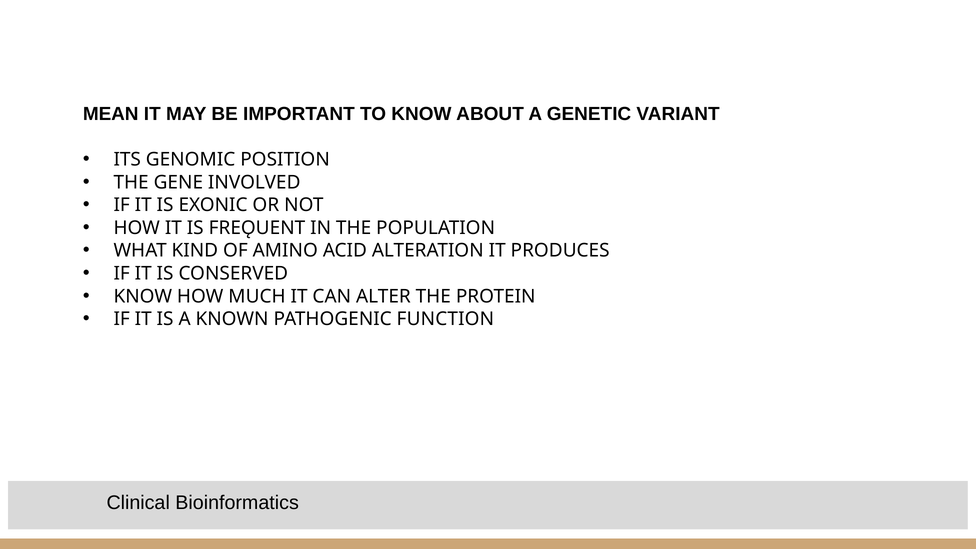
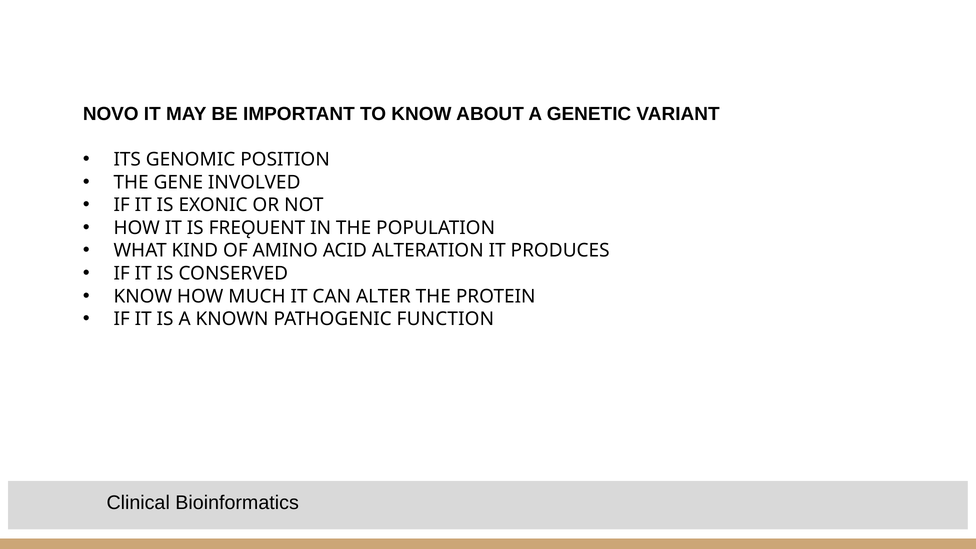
MEAN: MEAN -> NOVO (111, 114)
